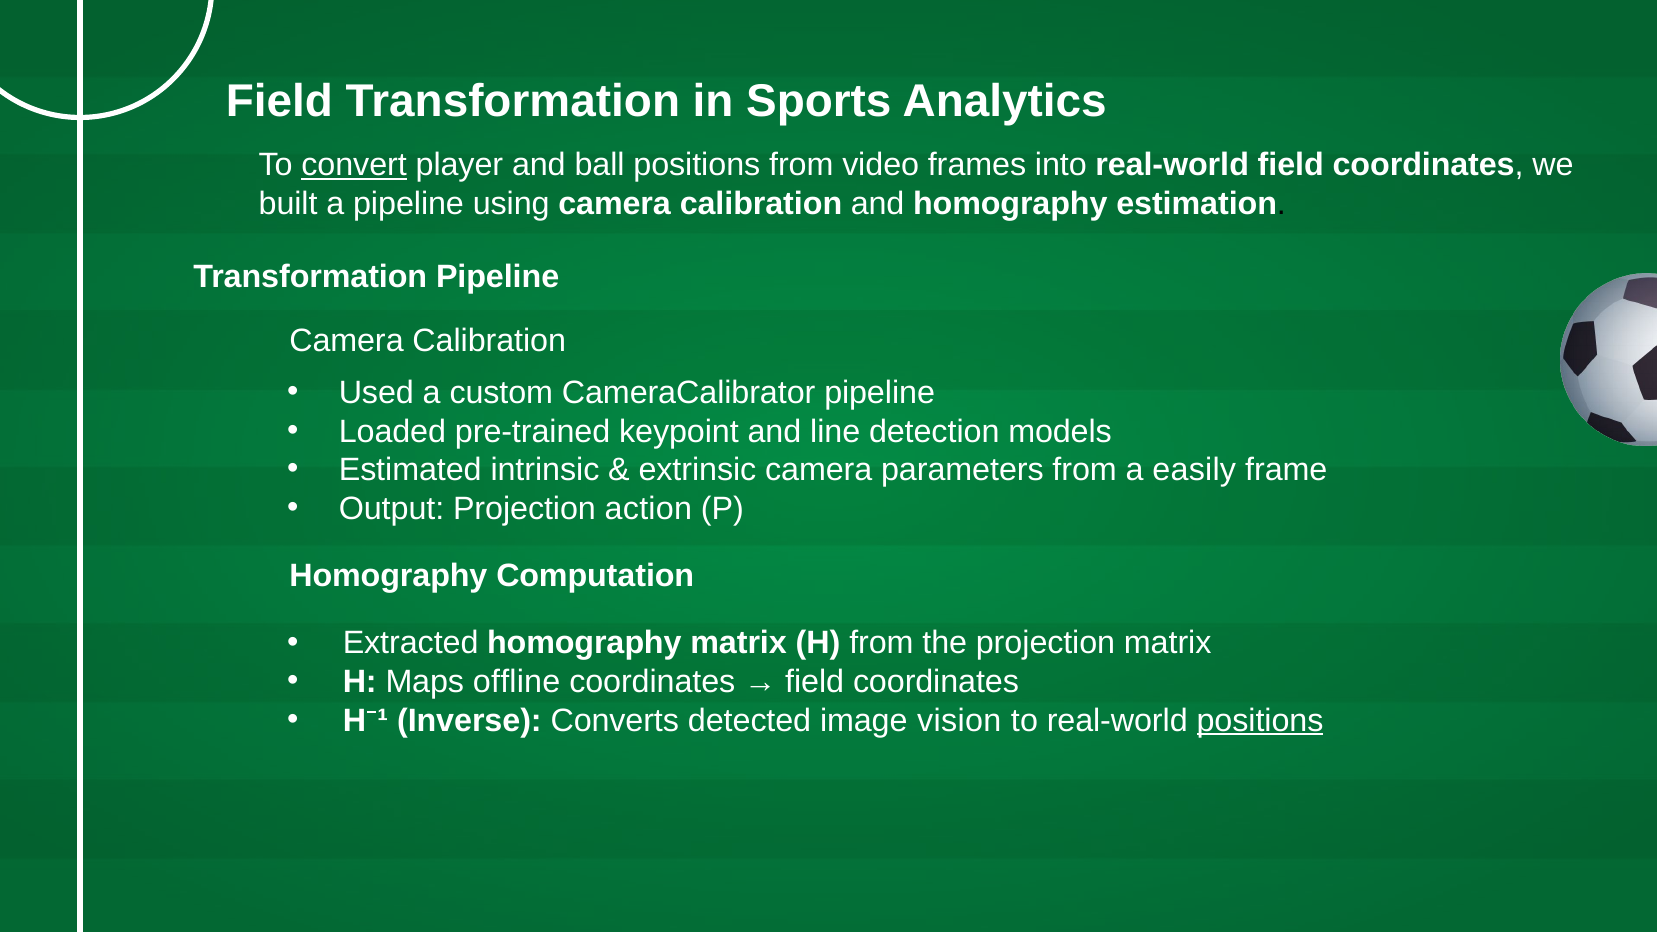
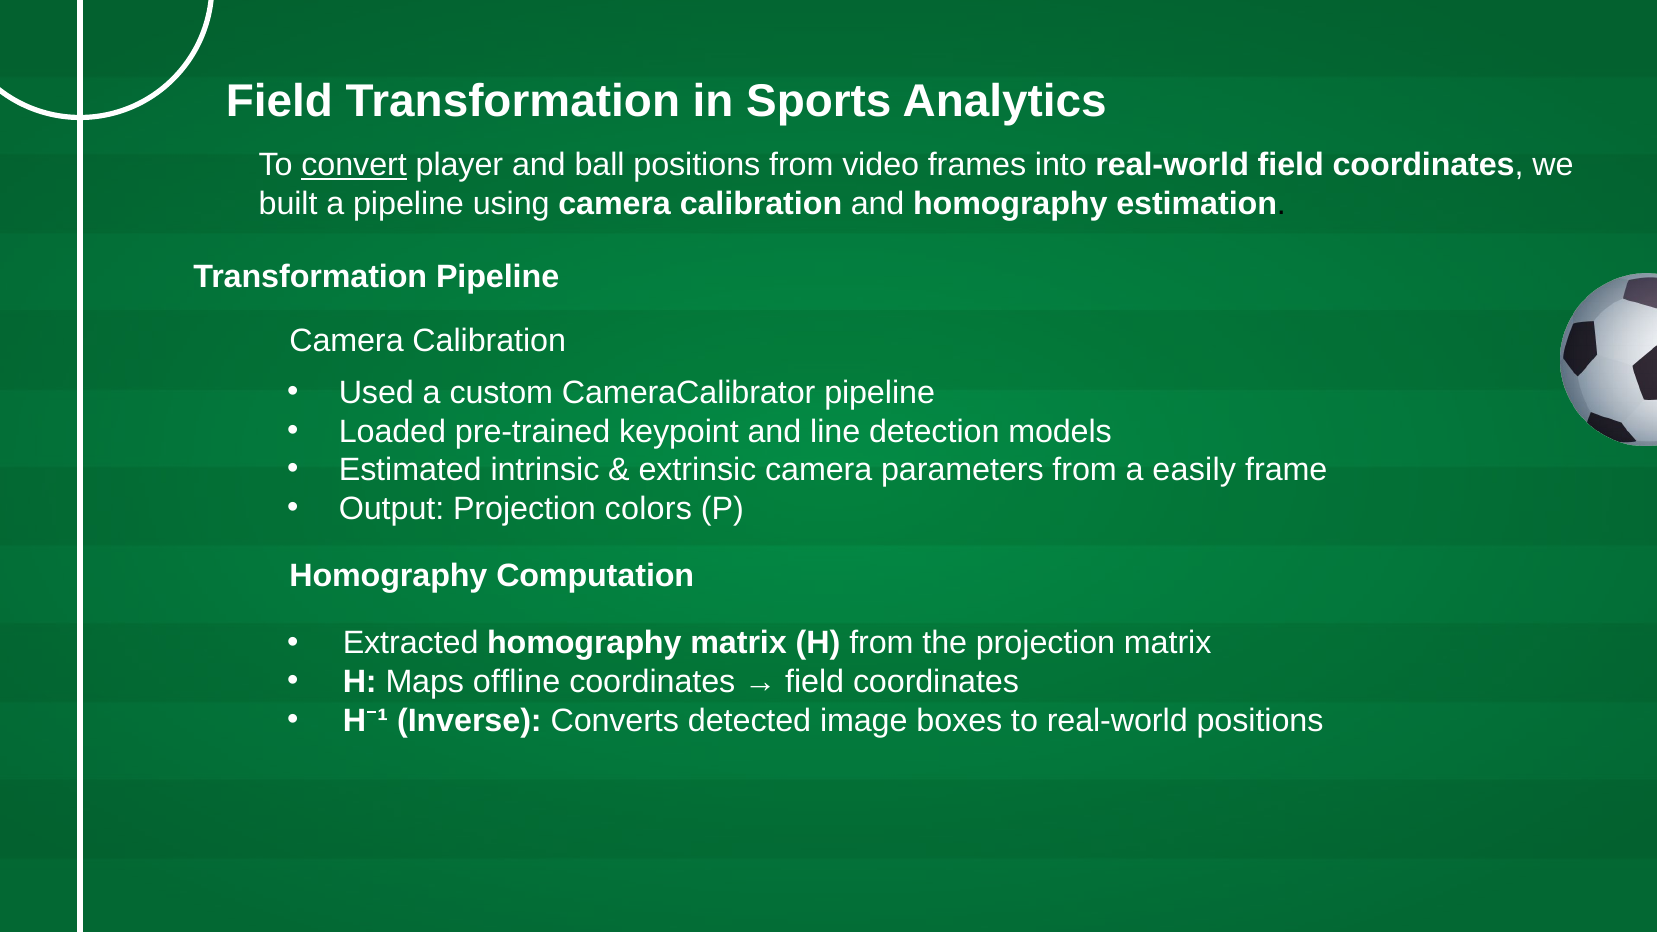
action: action -> colors (648, 509)
vision: vision -> boxes (959, 721)
positions underline: present -> none (1260, 721)
